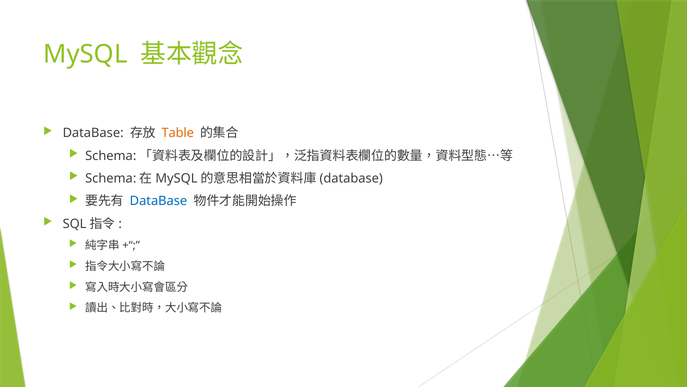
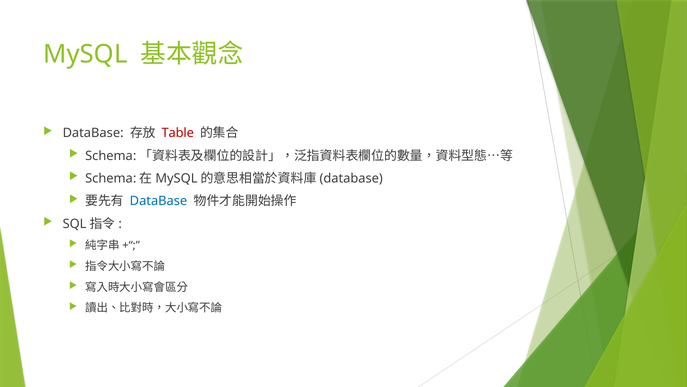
Table colour: orange -> red (178, 133)
